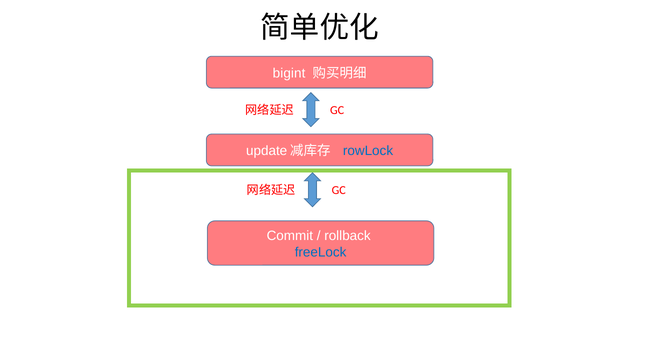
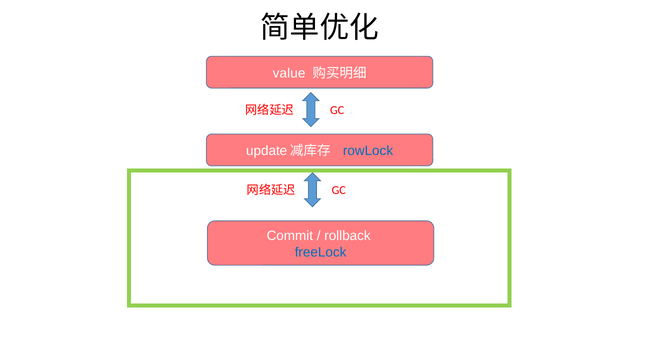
bigint: bigint -> value (289, 73)
